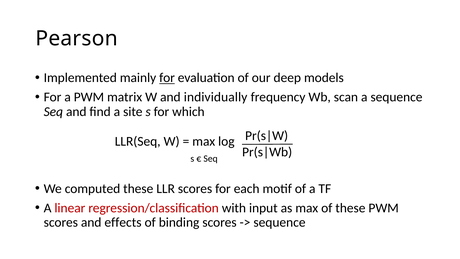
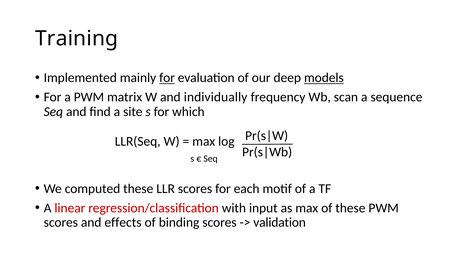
Pearson: Pearson -> Training (77, 39)
models underline: none -> present (324, 78)
sequence: sequence -> validation (280, 222)
